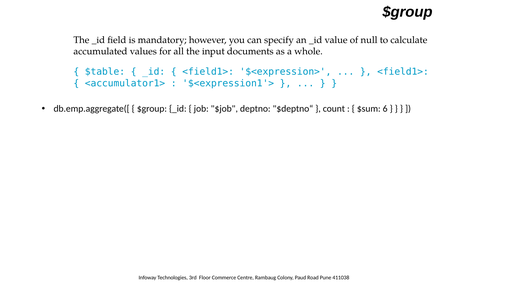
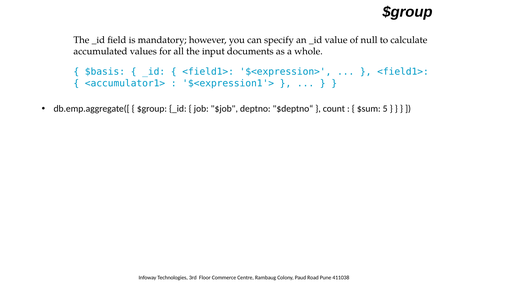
$table: $table -> $basis (105, 72)
6: 6 -> 5 (385, 109)
